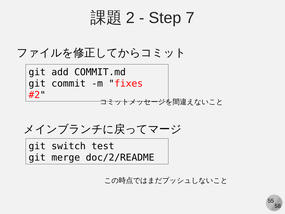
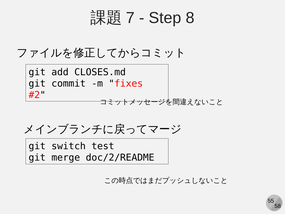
2: 2 -> 7 (130, 18)
7: 7 -> 8 (190, 18)
COMMIT.md: COMMIT.md -> CLOSES.md (100, 72)
